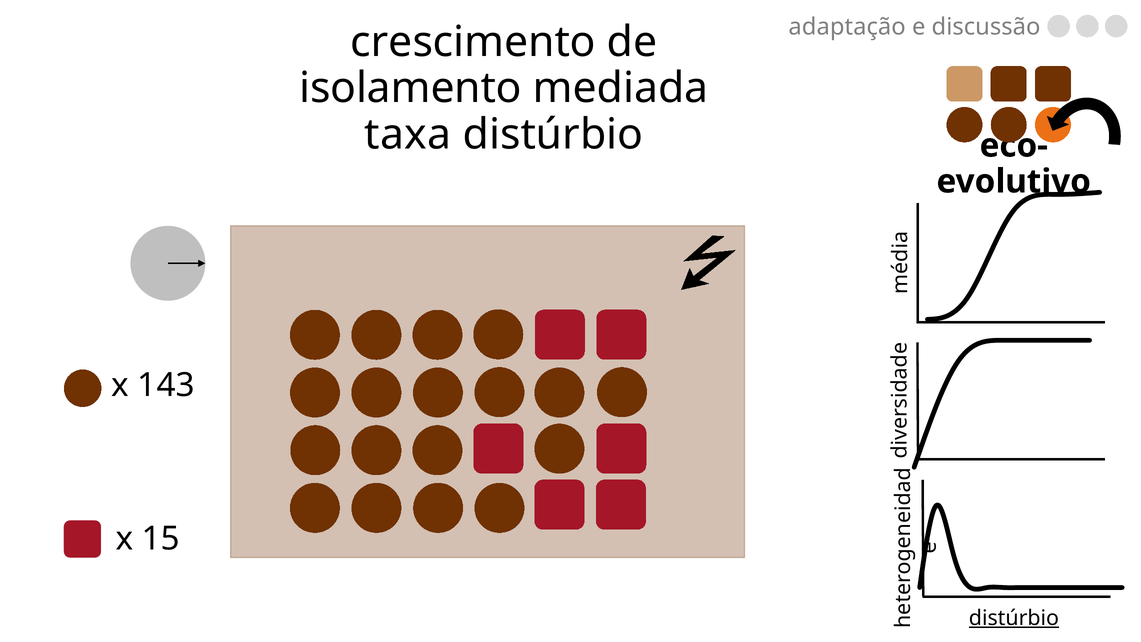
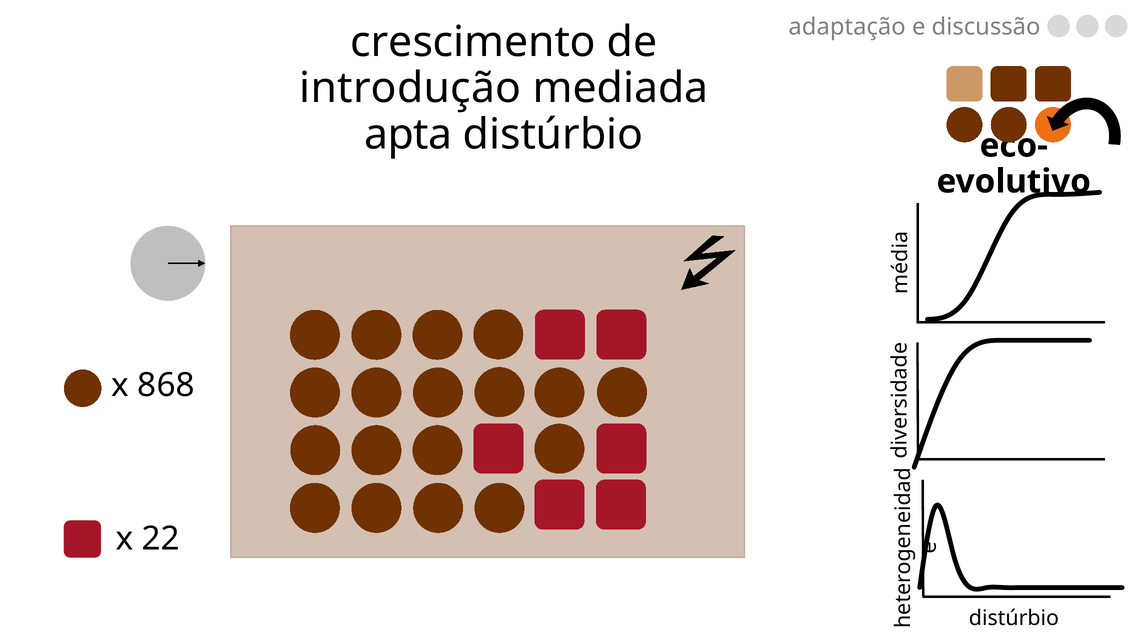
isolamento: isolamento -> introdução (410, 88)
taxa: taxa -> apta (408, 135)
143: 143 -> 868 (166, 385)
15: 15 -> 22 (161, 539)
distúrbio underline: present -> none (1014, 618)
